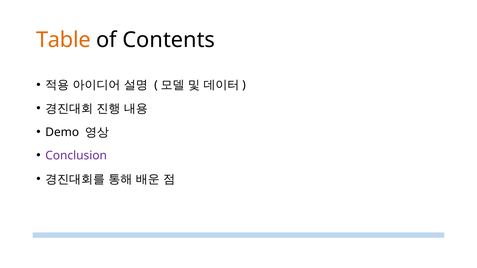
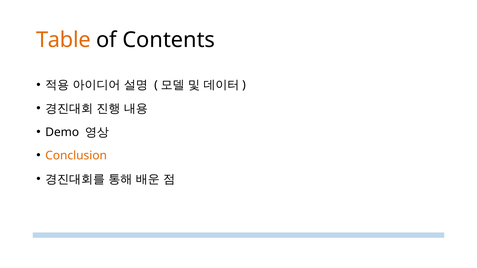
Conclusion colour: purple -> orange (76, 156)
